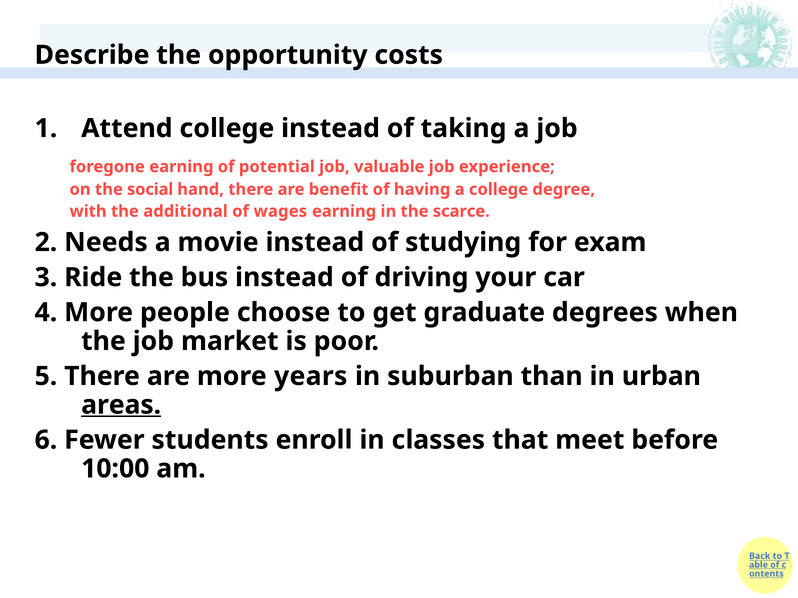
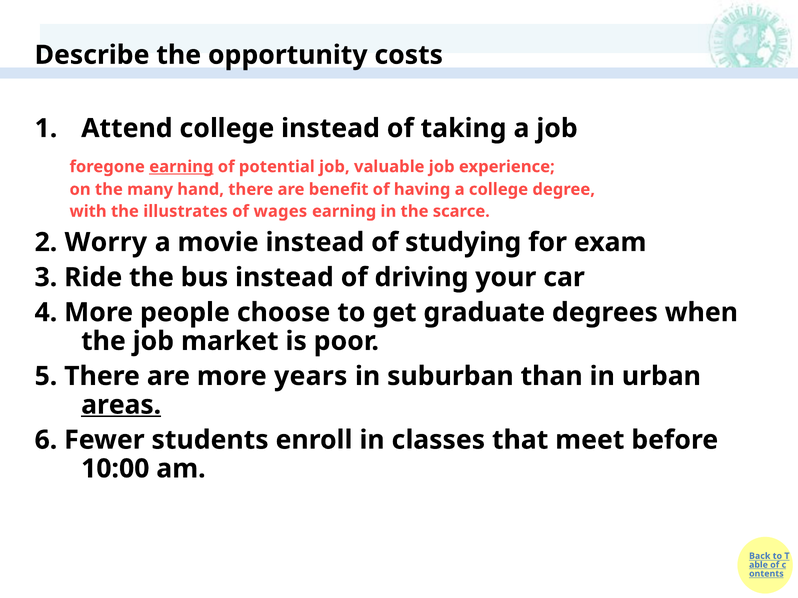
earning underline: none -> present (181, 167)
social: social -> many (150, 190)
additional: additional -> illustrates (186, 211)
Needs: Needs -> Worry (106, 242)
